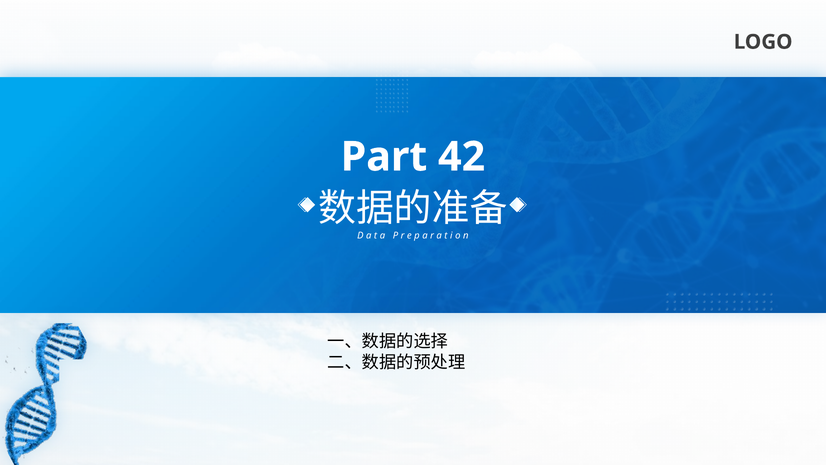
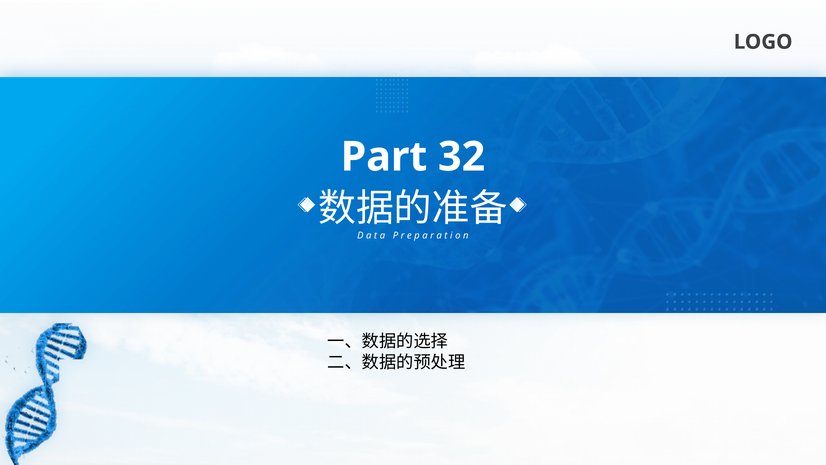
42: 42 -> 32 (462, 157)
